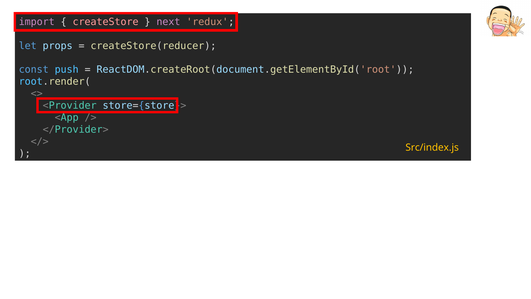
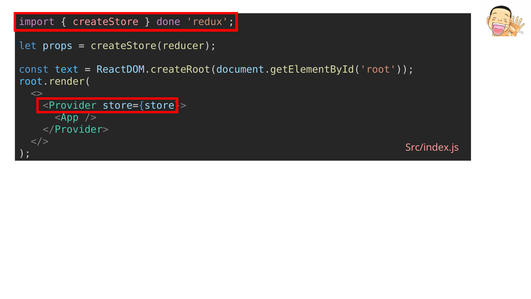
next: next -> done (168, 22)
push: push -> text (67, 70)
Src/index.js colour: yellow -> pink (432, 147)
